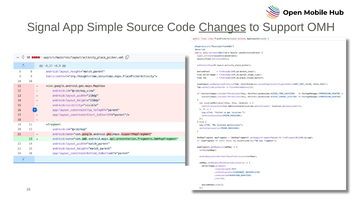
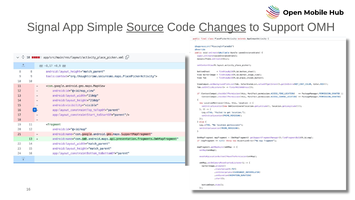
Source underline: none -> present (145, 27)
